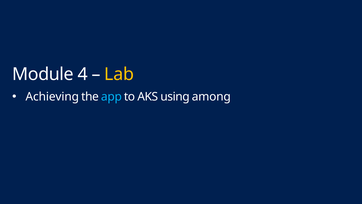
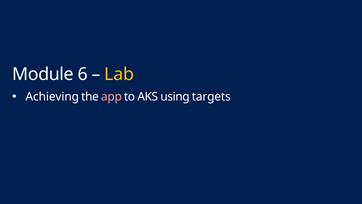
4: 4 -> 6 (83, 74)
app colour: light blue -> pink (111, 96)
among: among -> targets (211, 96)
